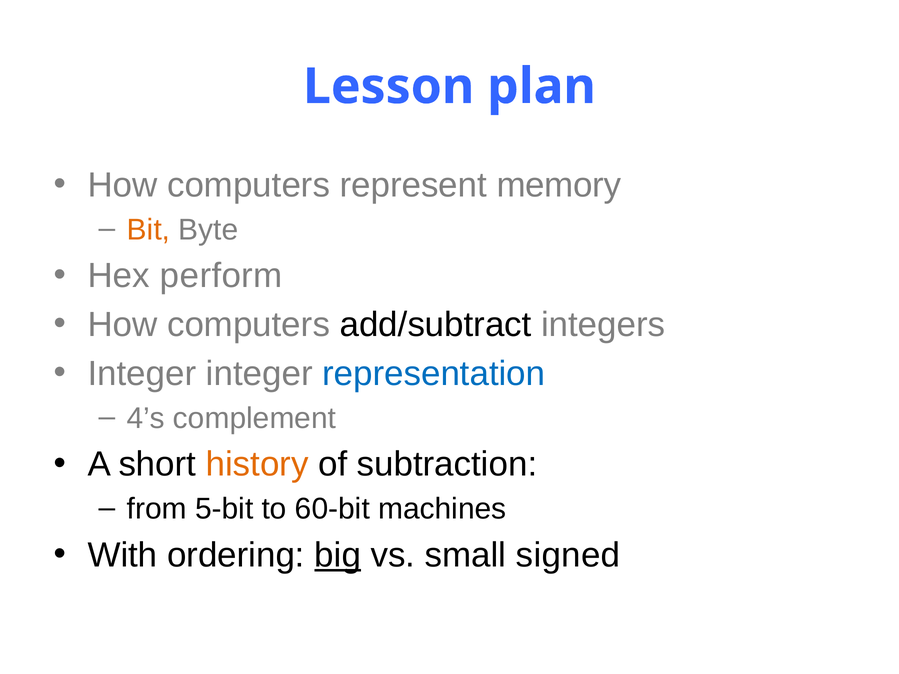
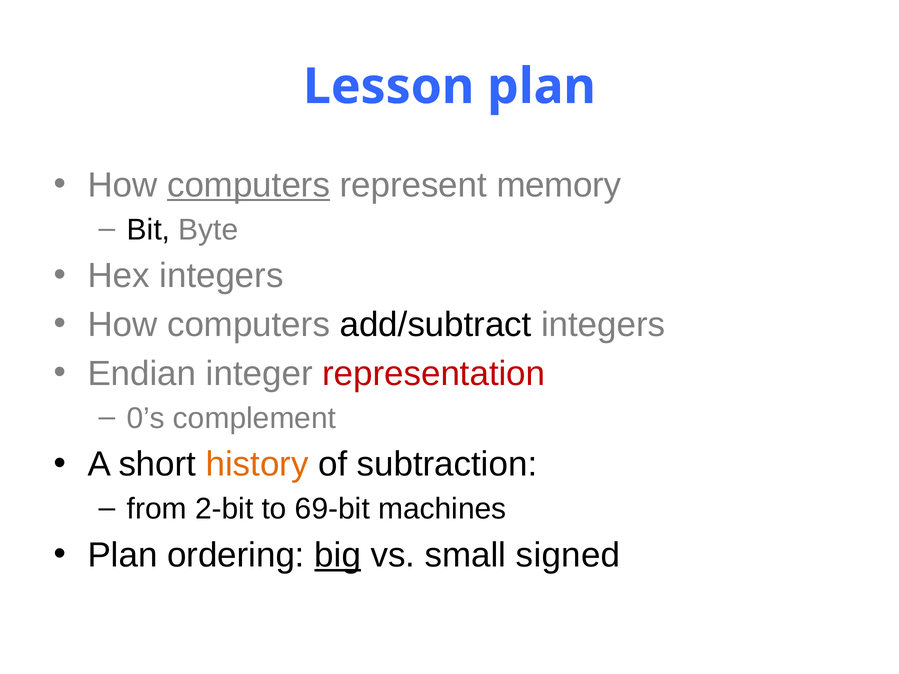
computers underline: none -> present (249, 185)
Bit colour: orange -> black (149, 230)
Hex perform: perform -> integers (221, 276)
Integer: Integer -> Endian (142, 374)
representation colour: blue -> red (434, 374)
4’s: 4’s -> 0’s (146, 418)
5-bit: 5-bit -> 2-bit (224, 509)
60-bit: 60-bit -> 69-bit (332, 509)
With: With -> Plan (123, 555)
